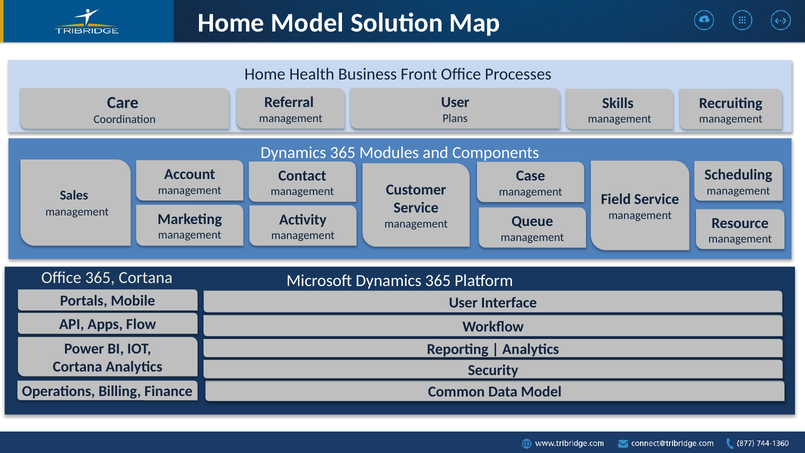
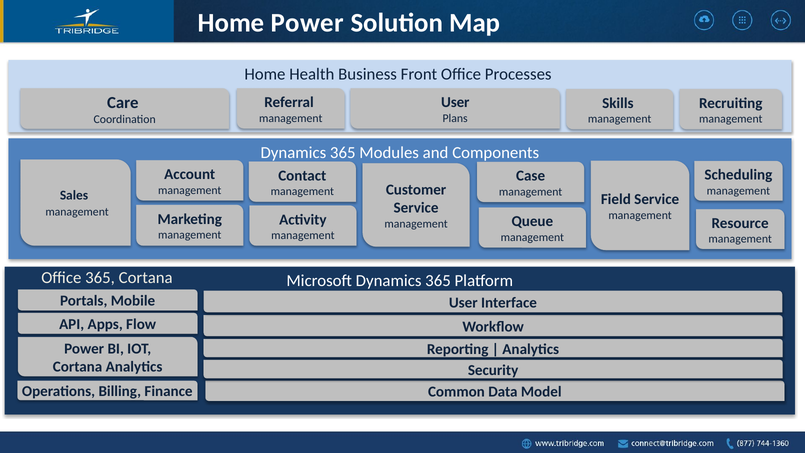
Home Model: Model -> Power (307, 23)
